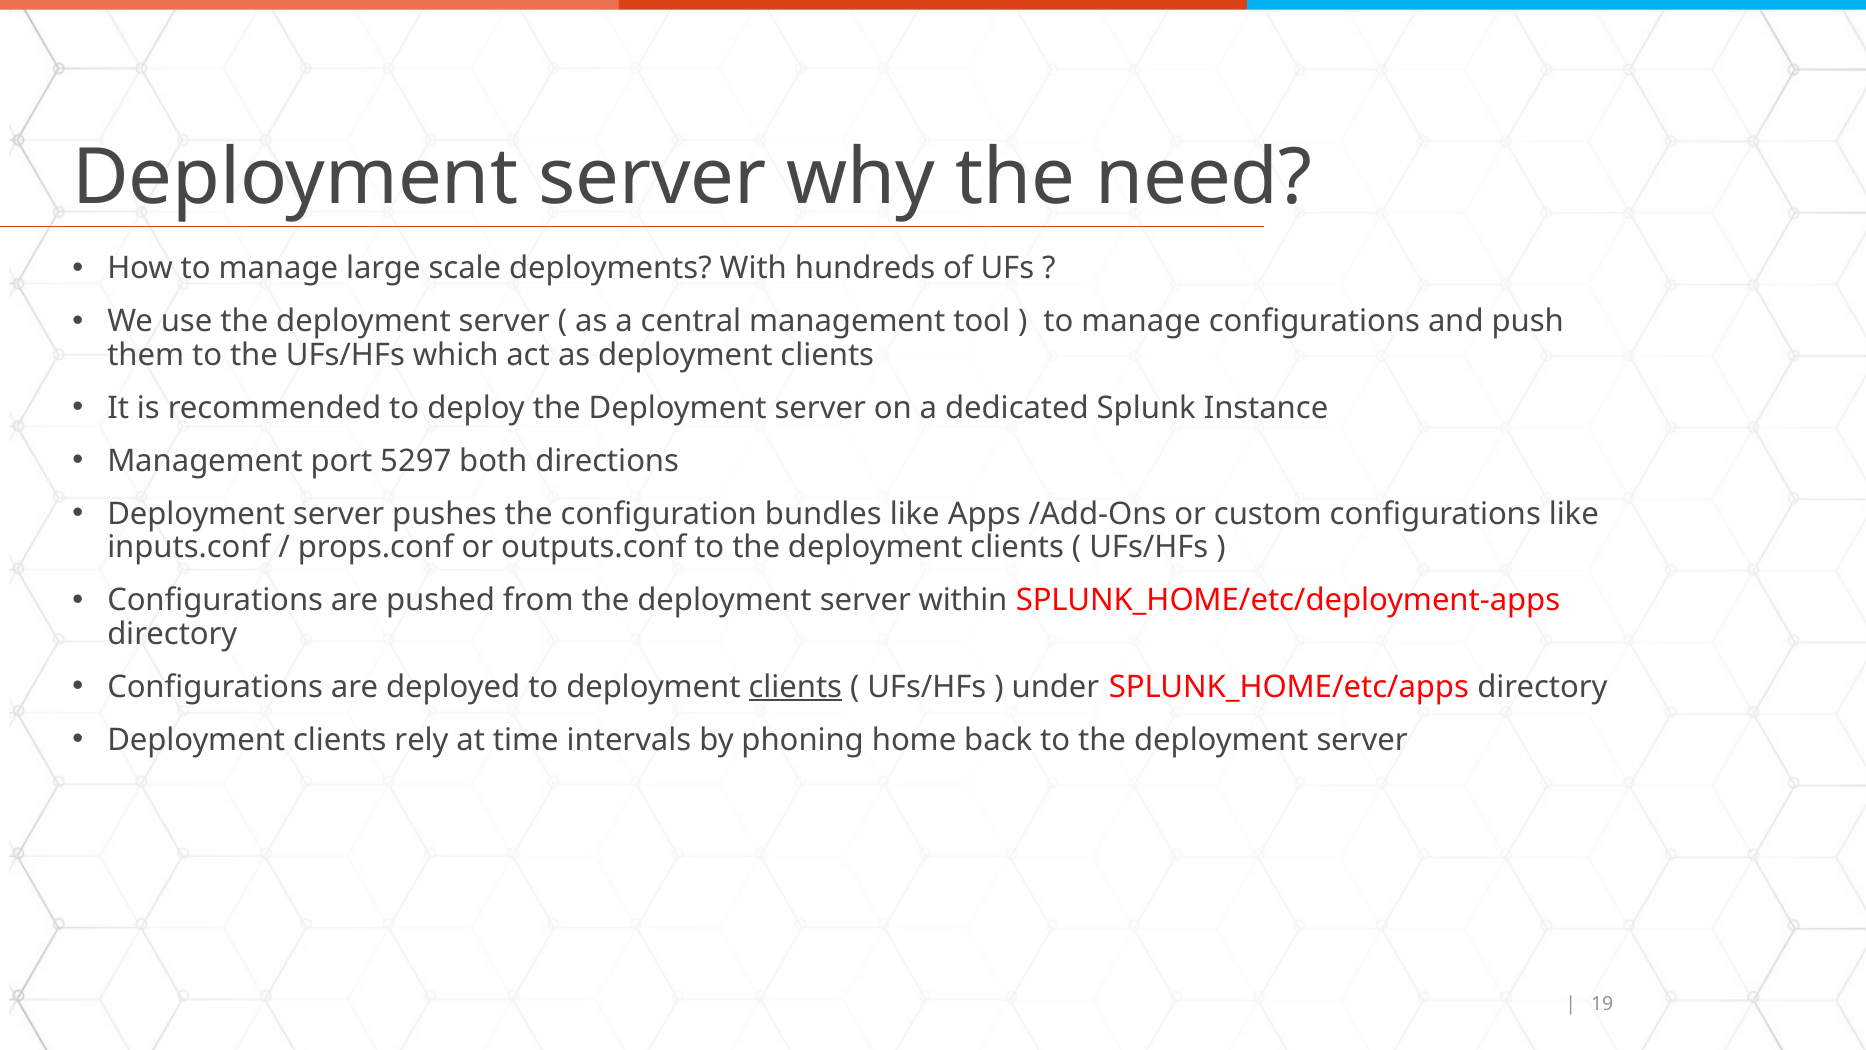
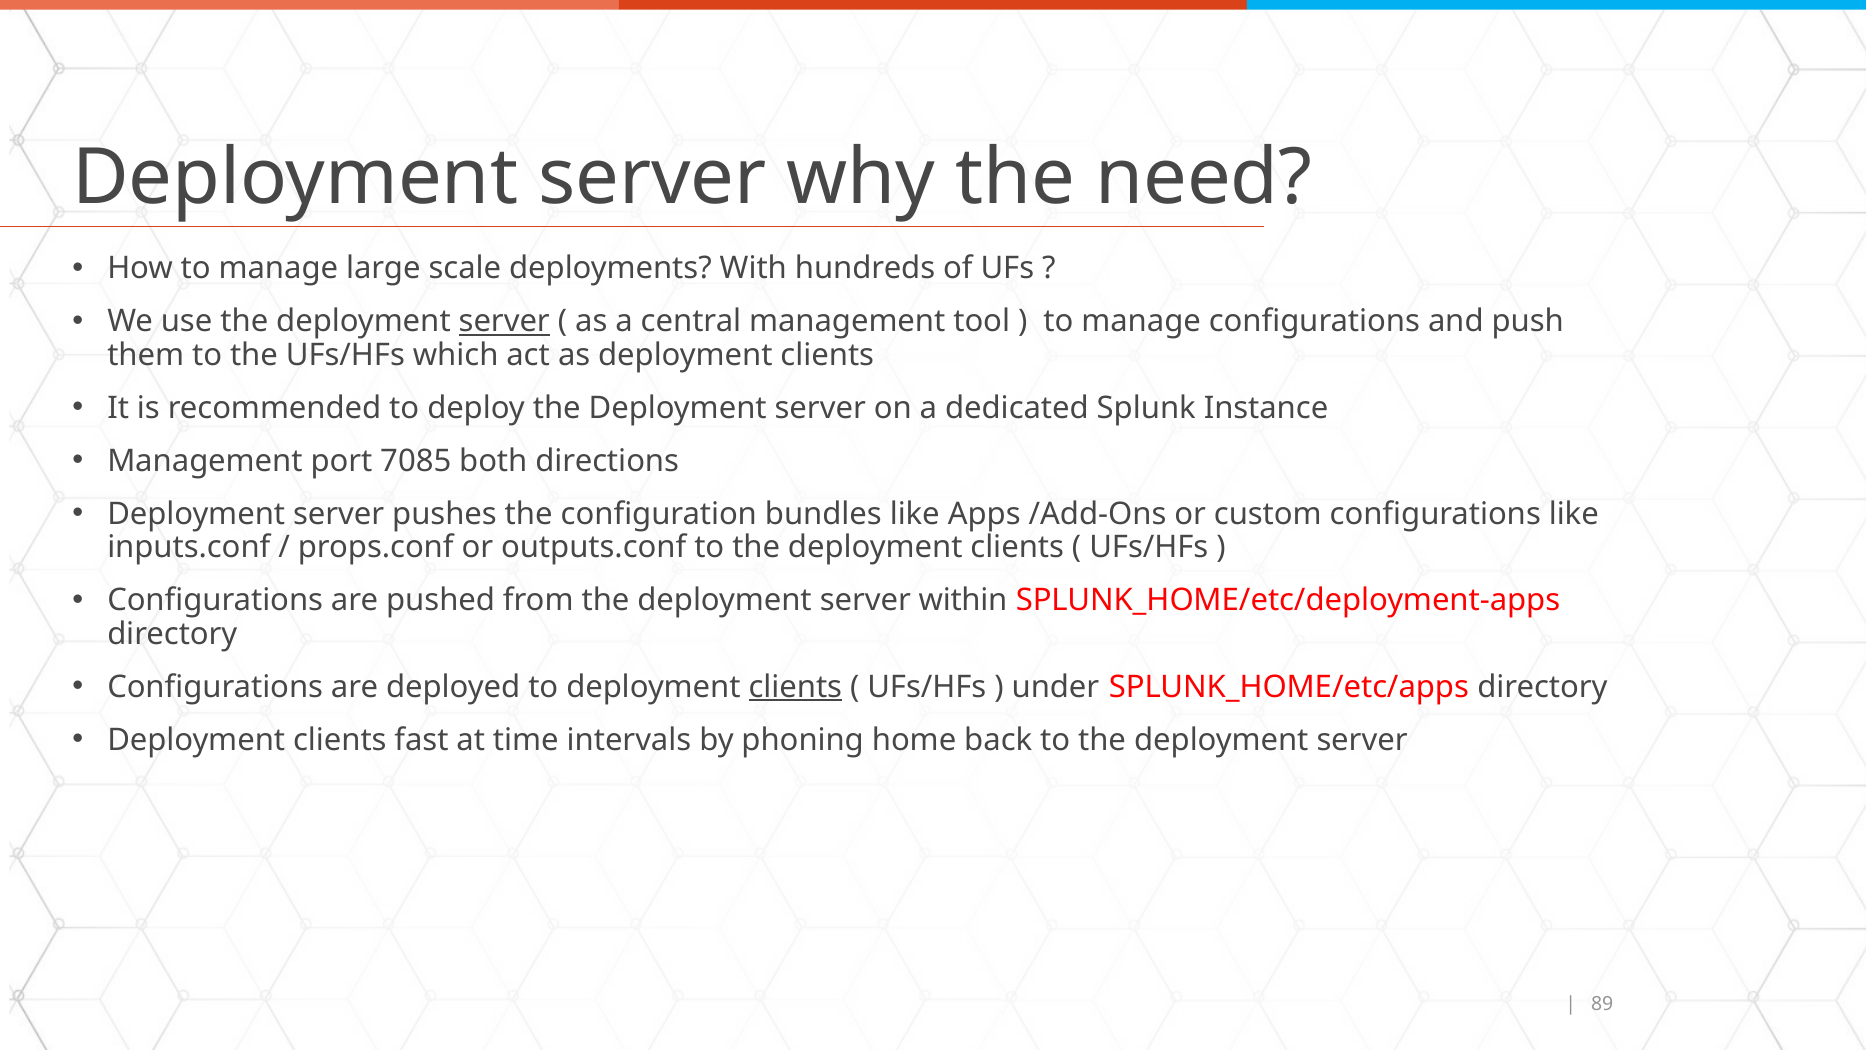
server underline: none -> present (504, 321)
5297: 5297 -> 7085 (416, 461)
rely: rely -> fast (421, 740)
19: 19 -> 89 (1602, 1004)
